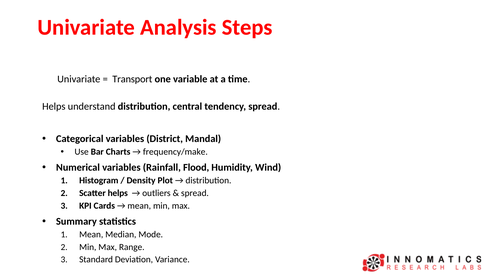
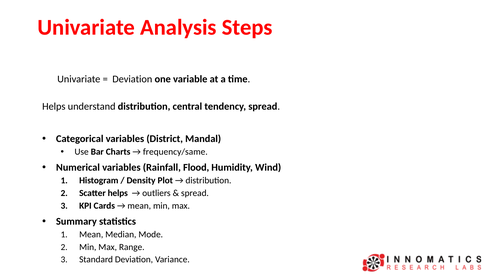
Transport: Transport -> Deviation (132, 79)
frequency/make: frequency/make -> frequency/same (175, 152)
